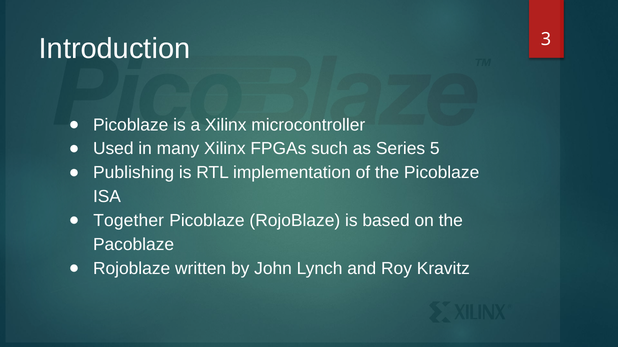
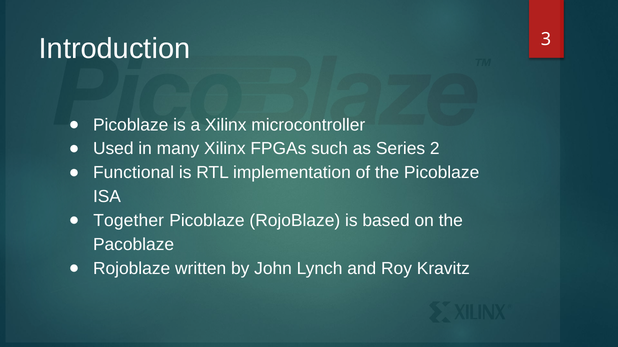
5: 5 -> 2 (435, 149)
Publishing: Publishing -> Functional (134, 173)
